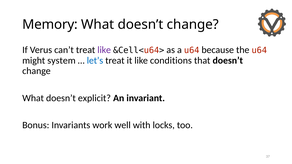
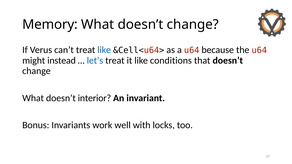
like colour: purple -> blue (104, 50)
system: system -> instead (62, 61)
explicit: explicit -> interior (94, 98)
